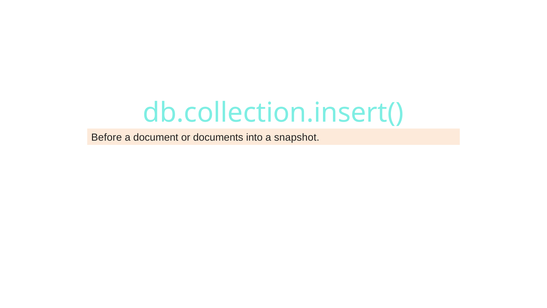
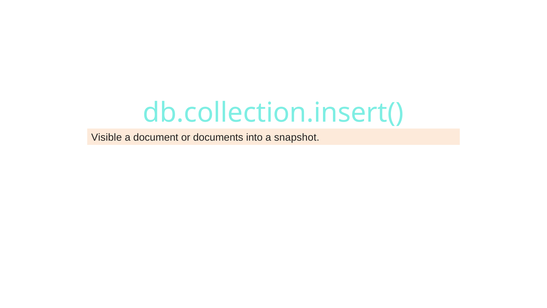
Before: Before -> Visible (107, 137)
